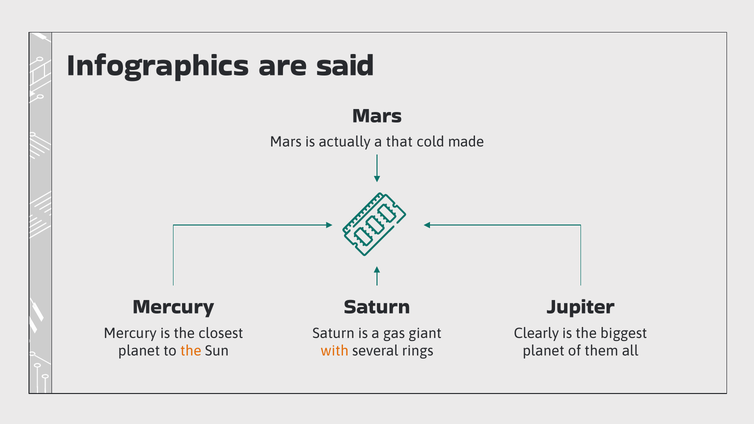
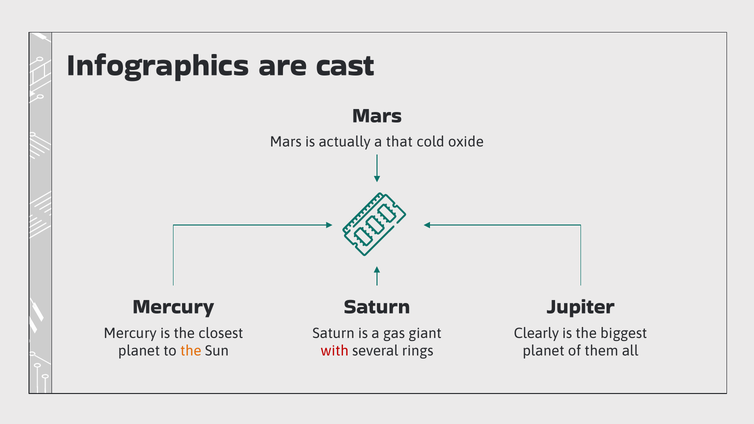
said: said -> cast (346, 65)
made: made -> oxide (466, 142)
with colour: orange -> red (335, 351)
